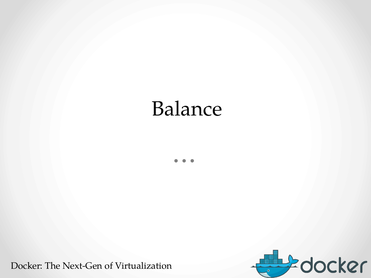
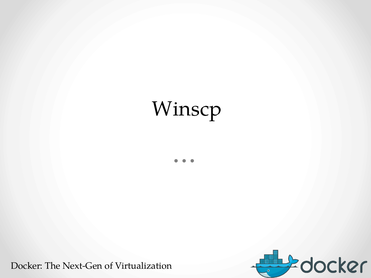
Balance: Balance -> Winscp (187, 109)
